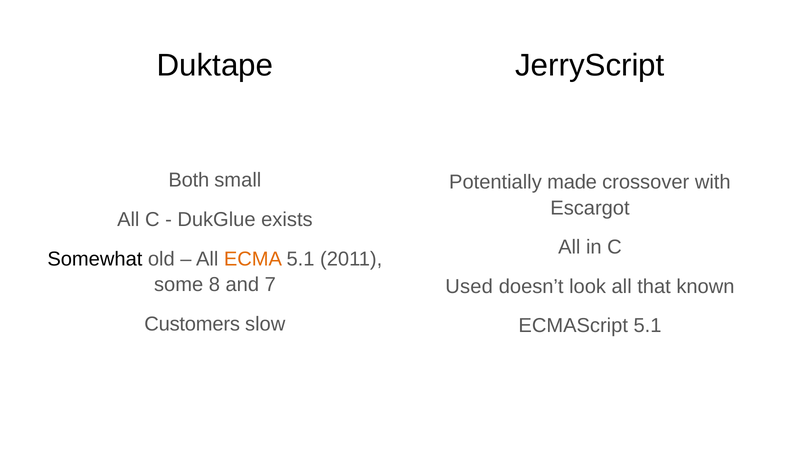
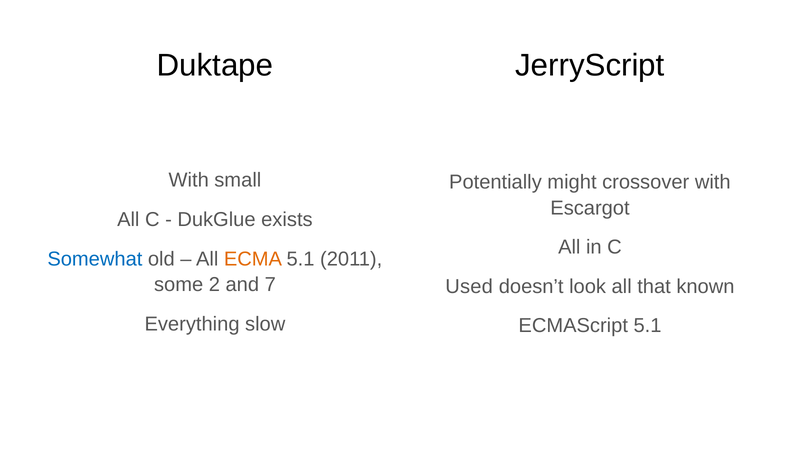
Both: Both -> With (189, 180)
made: made -> might (572, 182)
Somewhat colour: black -> blue (95, 259)
8: 8 -> 2 (214, 285)
Customers: Customers -> Everything (192, 324)
